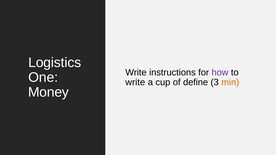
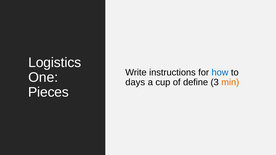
how colour: purple -> blue (220, 73)
write: write -> days (135, 82)
Money: Money -> Pieces (48, 92)
